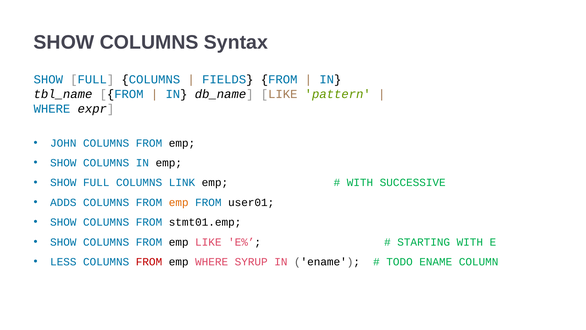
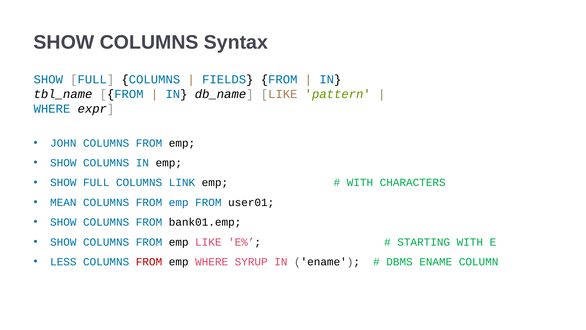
SUCCESSIVE: SUCCESSIVE -> CHARACTERS (413, 182)
ADDS: ADDS -> MEAN (63, 202)
emp colour: orange -> blue (179, 202)
stmt01.emp: stmt01.emp -> bank01.emp (205, 222)
TODO: TODO -> DBMS (400, 262)
